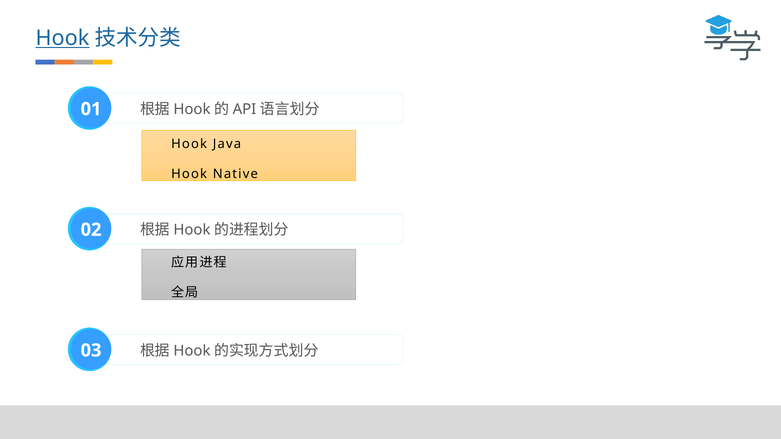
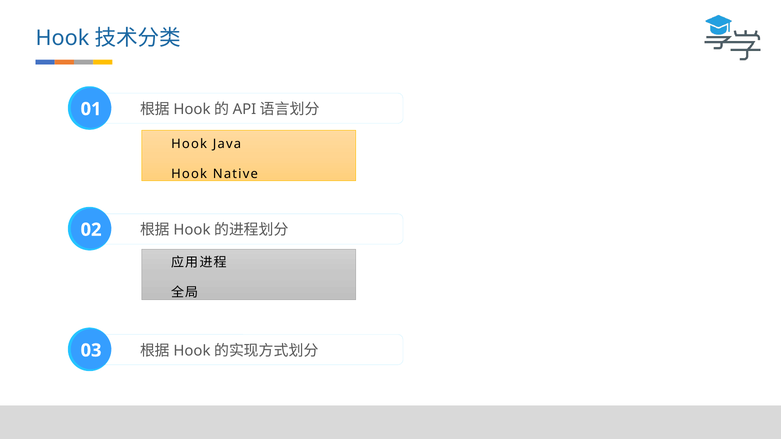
Hook underline: present -> none (62, 38)
